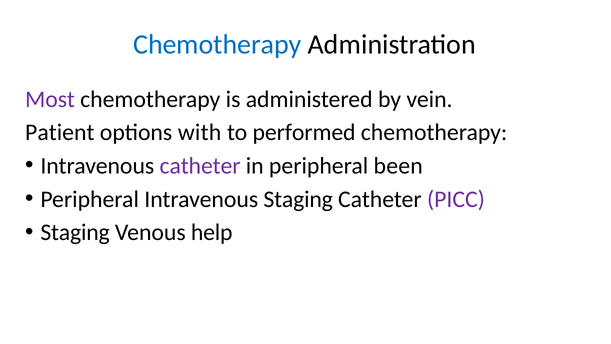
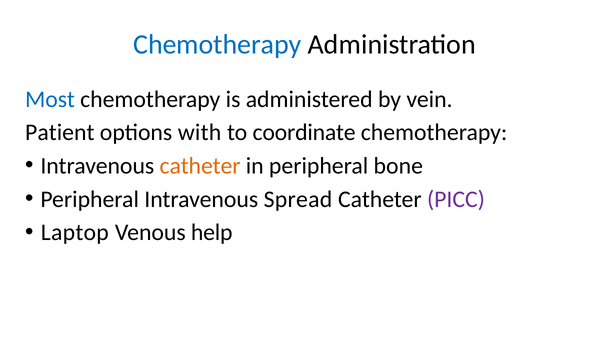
Most colour: purple -> blue (50, 99)
performed: performed -> coordinate (304, 132)
catheter colour: purple -> orange (200, 166)
been: been -> bone (398, 166)
Intravenous Staging: Staging -> Spread (298, 199)
Staging: Staging -> Laptop (75, 232)
